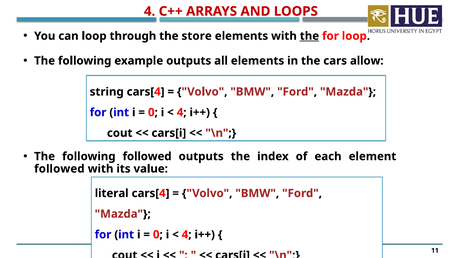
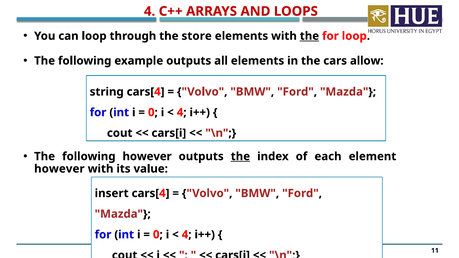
following followed: followed -> however (147, 157)
the underline: none -> present (240, 157)
followed: followed -> however (59, 169)
literal: literal -> insert (112, 193)
